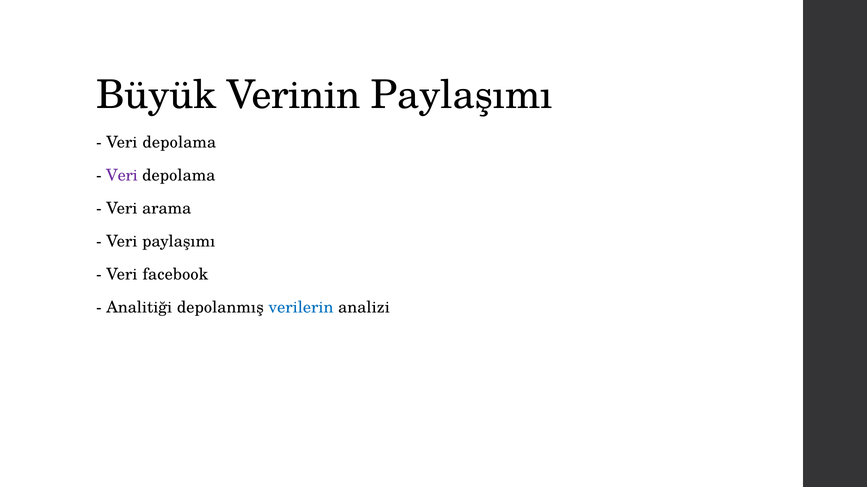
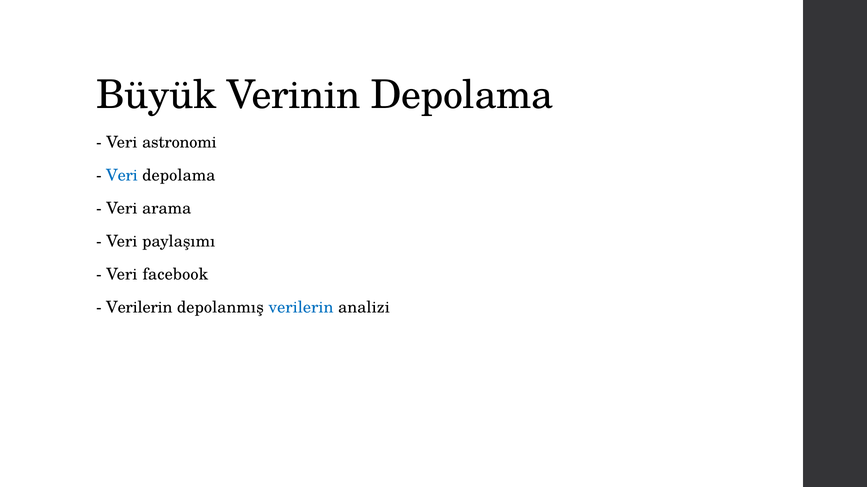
Verinin Paylaşımı: Paylaşımı -> Depolama (462, 95)
depolama: depolama -> astronomi (179, 143)
Veri colour: purple -> blue (122, 176)
Analitiği: Analitiği -> Verilerin (139, 308)
